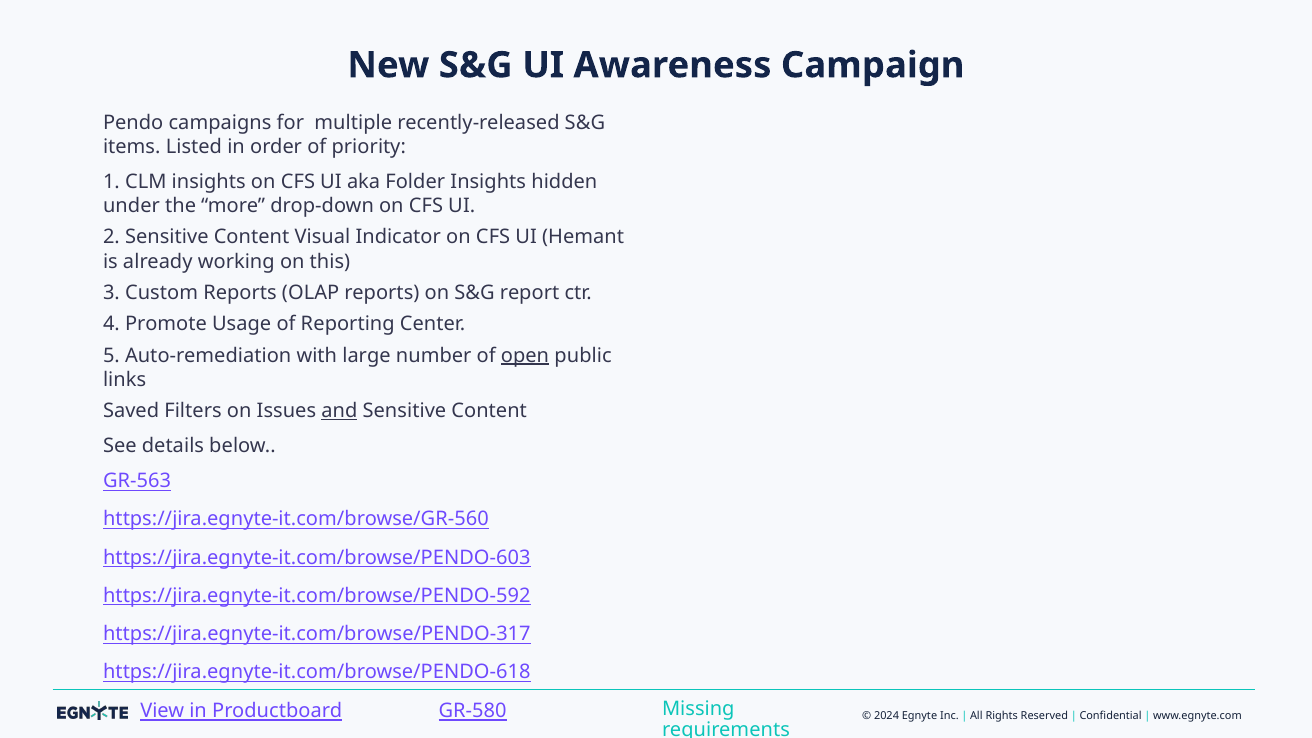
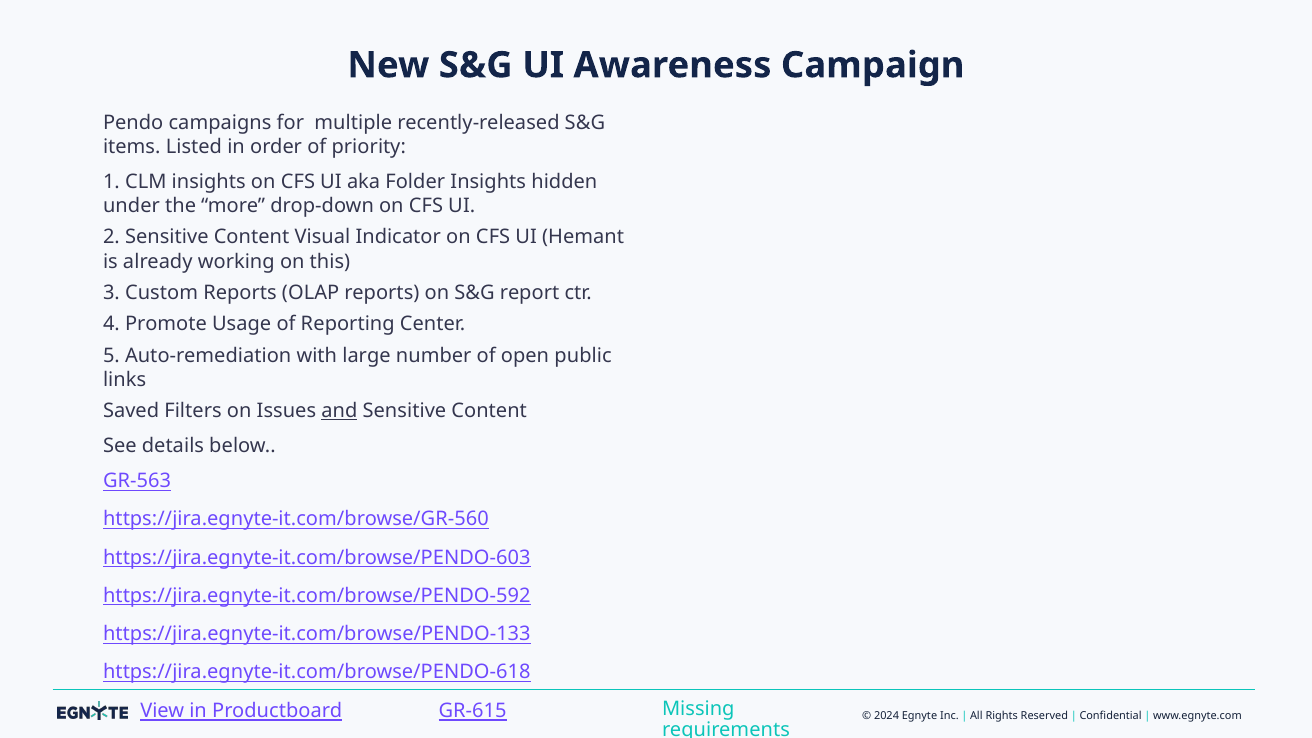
open underline: present -> none (525, 355)
https://jira.egnyte-it.com/browse/PENDO-317: https://jira.egnyte-it.com/browse/PENDO-317 -> https://jira.egnyte-it.com/browse/PENDO-133 (317, 634)
GR-580: GR-580 -> GR-615 (473, 711)
